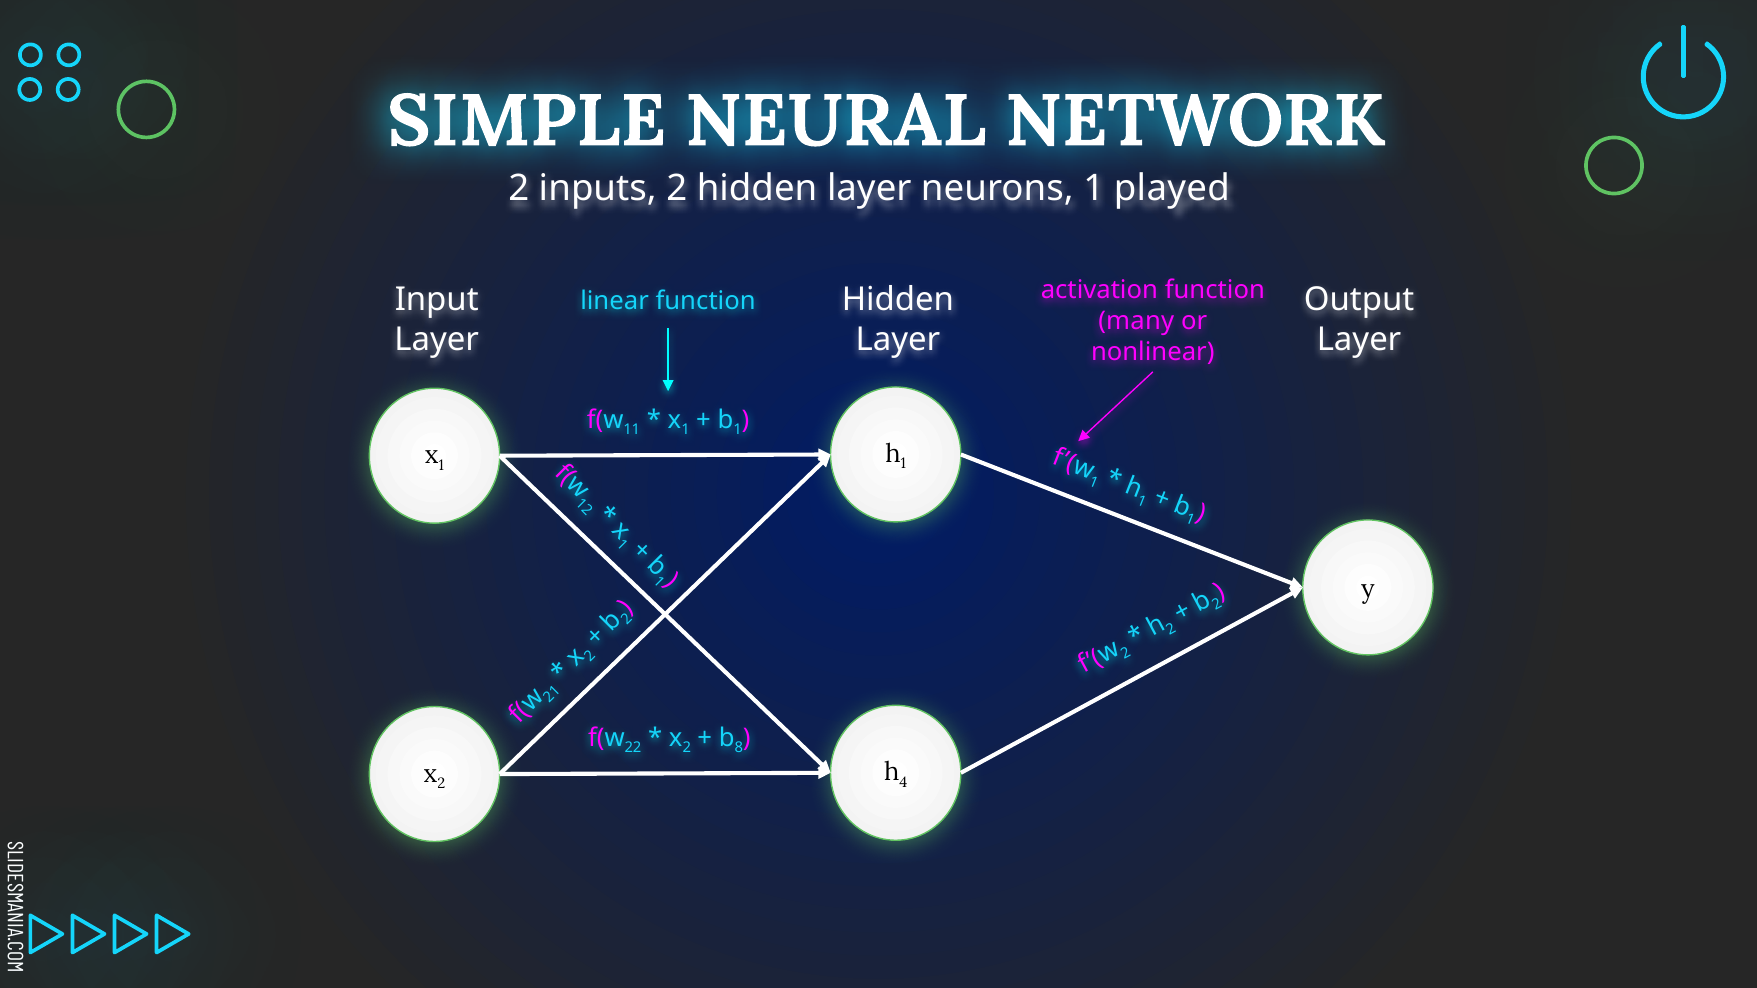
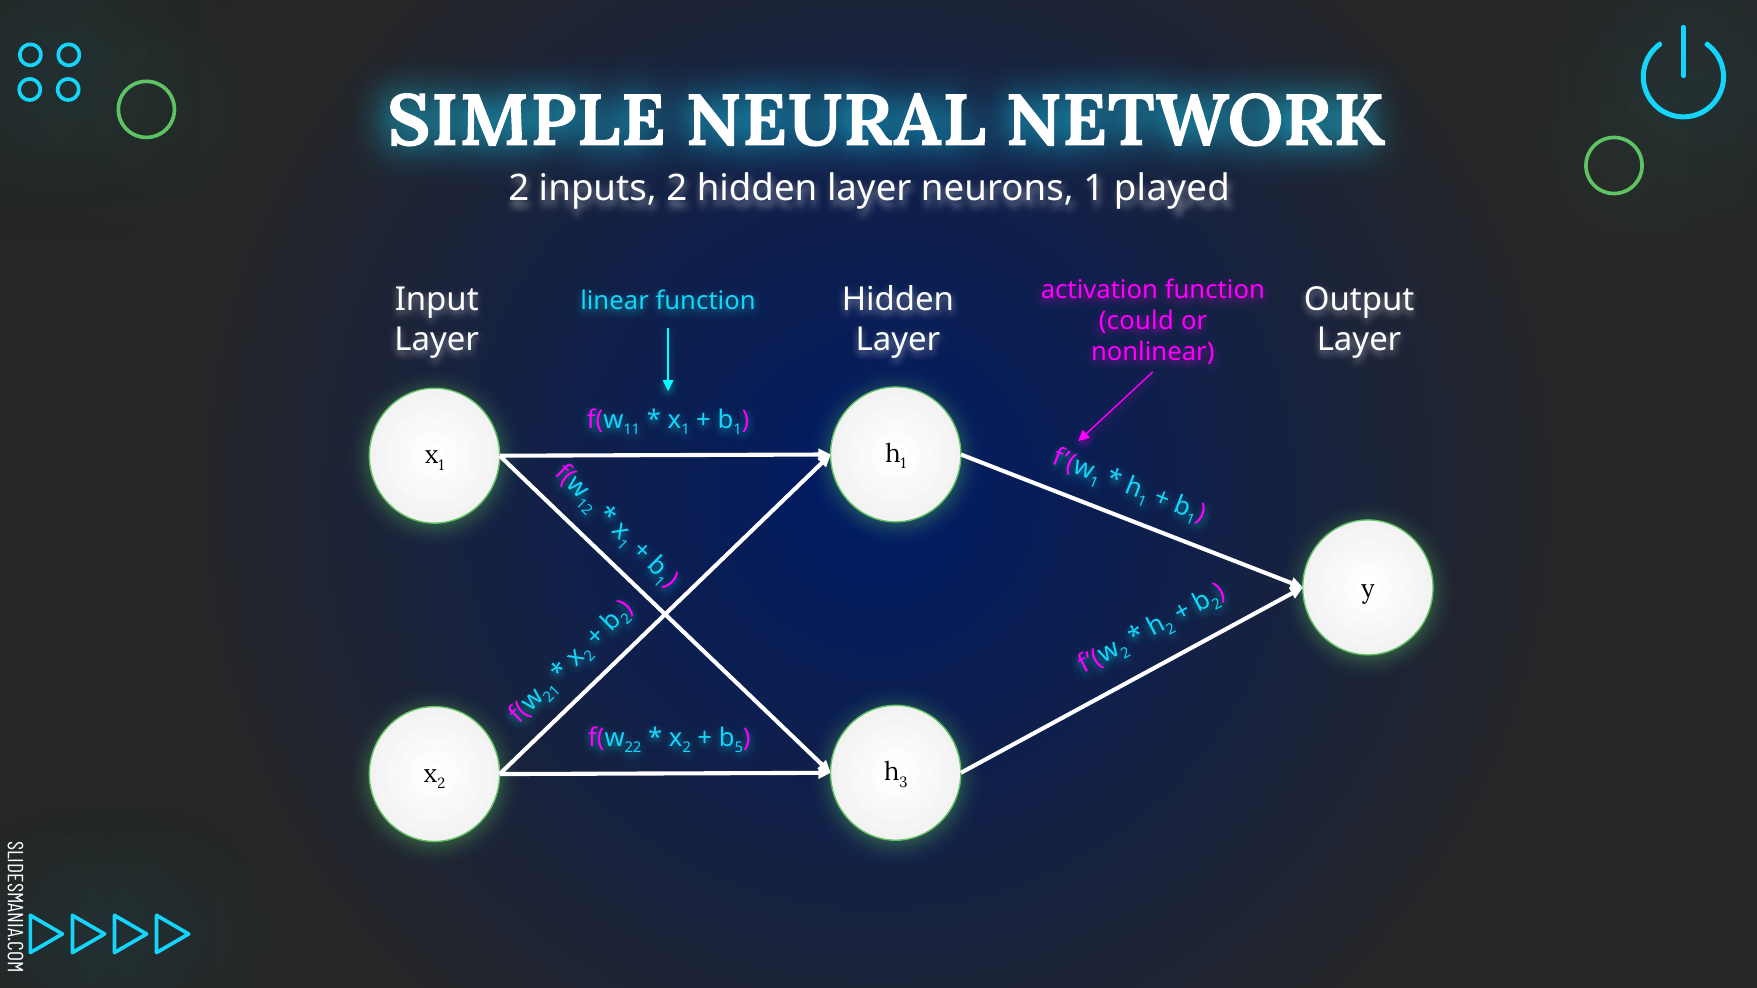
many: many -> could (1136, 321)
8: 8 -> 5 (739, 748)
4: 4 -> 3 (903, 783)
